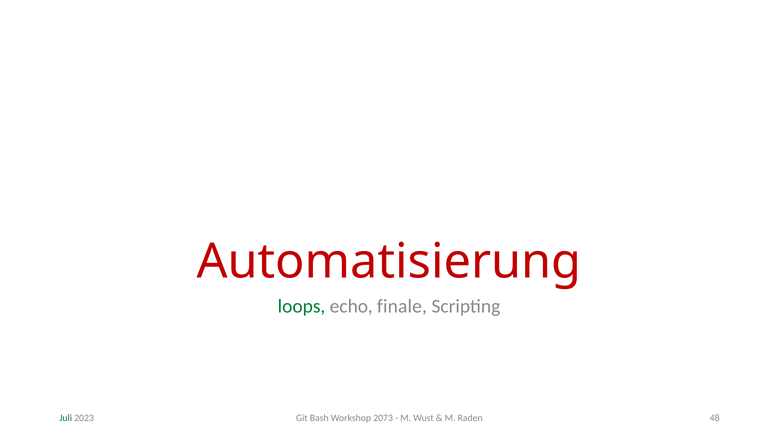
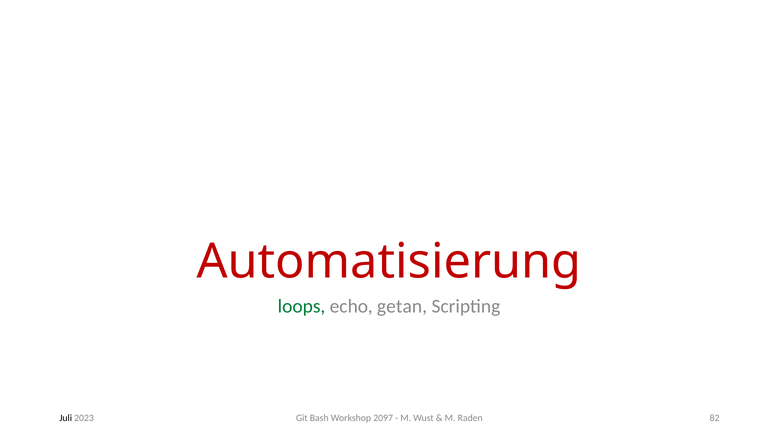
finale: finale -> getan (402, 307)
2073: 2073 -> 2097 (383, 418)
48: 48 -> 82 (715, 418)
Juli colour: green -> black (66, 418)
